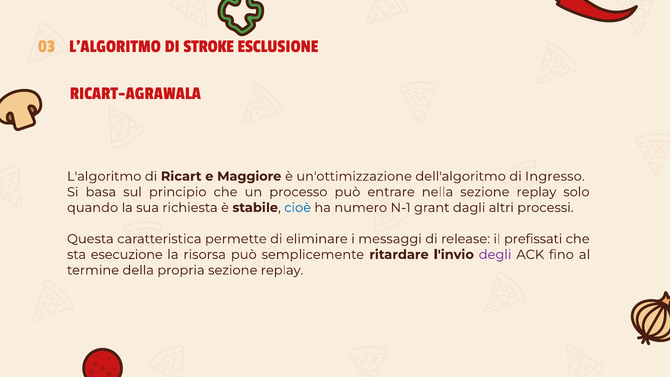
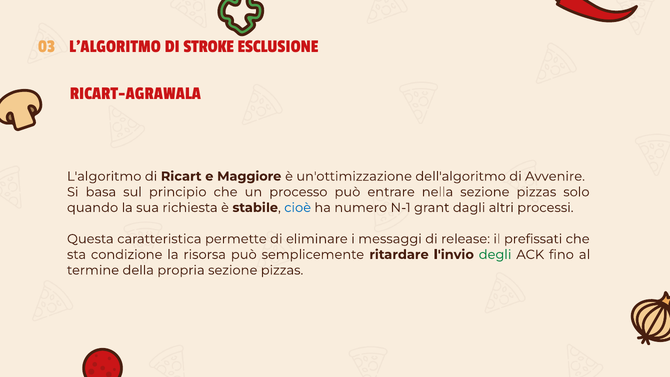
Ingresso: Ingresso -> Avvenire (555, 176)
nella sezione replay: replay -> pizzas (536, 192)
esecuzione: esecuzione -> condizione (127, 255)
degli colour: purple -> green (495, 255)
propria sezione replay: replay -> pizzas (282, 270)
